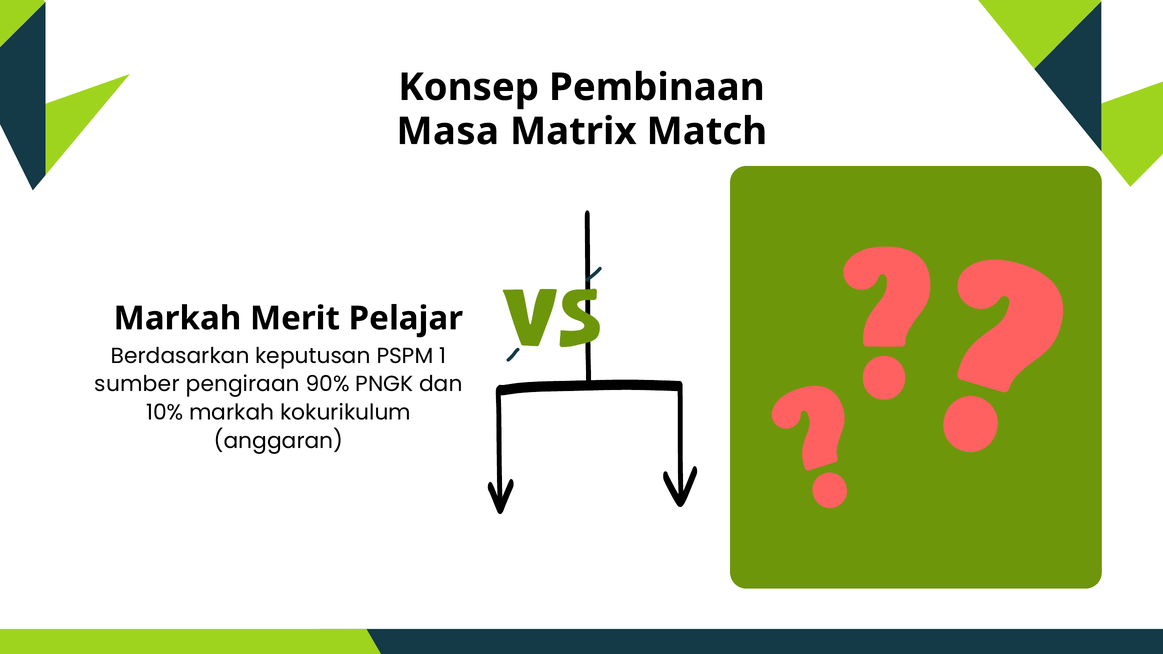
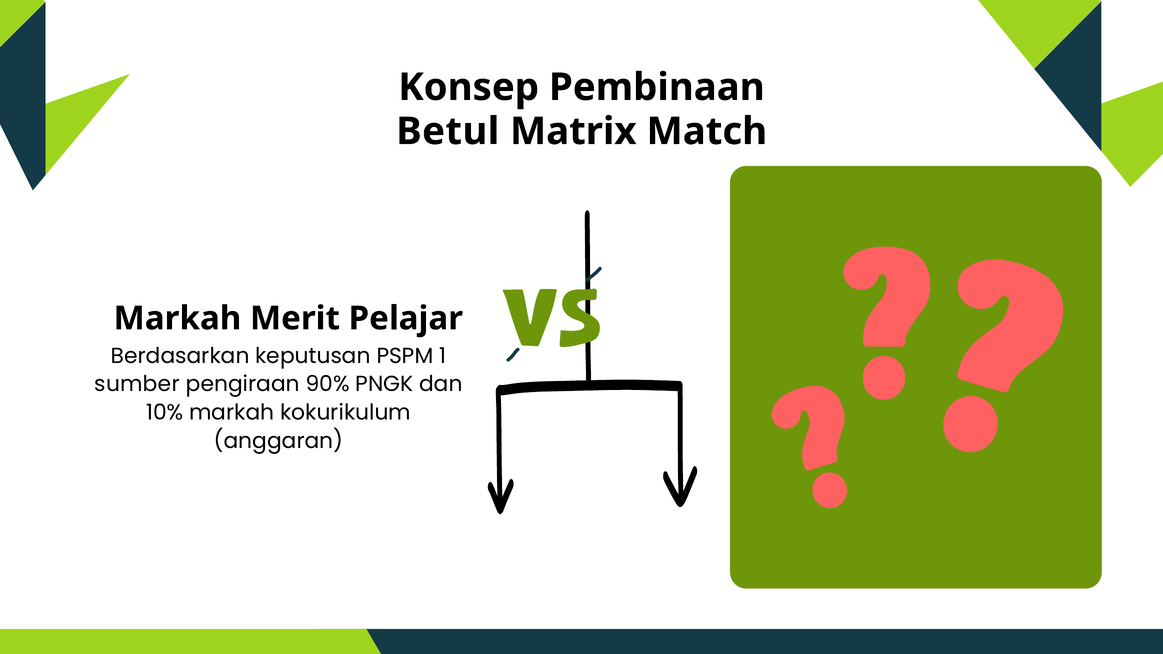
Masa: Masa -> Betul (448, 131)
